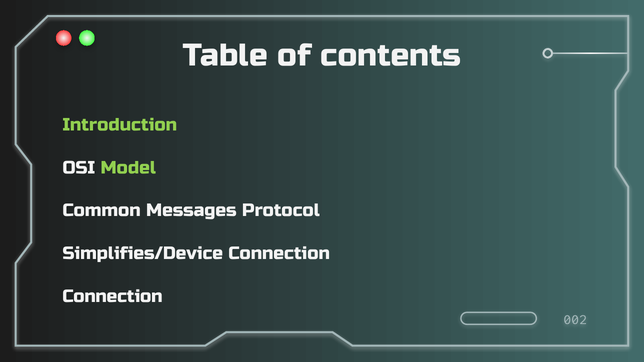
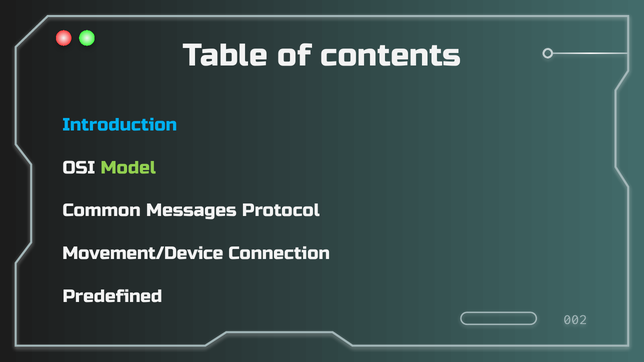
Introduction colour: light green -> light blue (120, 125)
Simplifies/Device: Simplifies/Device -> Movement/Device (143, 254)
Connection: Connection -> Predefined (112, 297)
